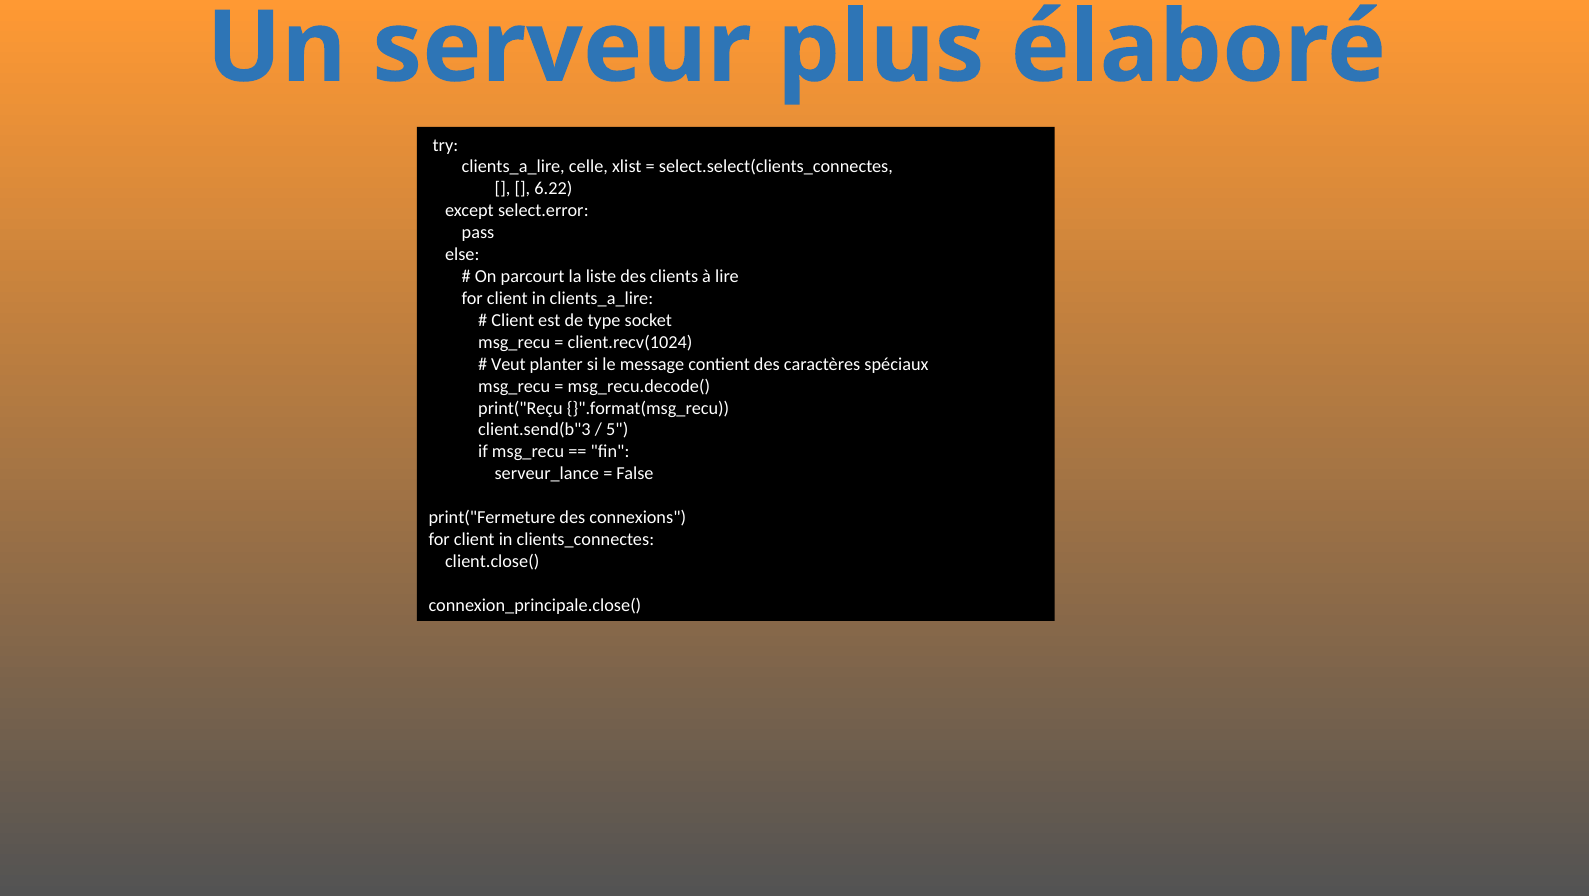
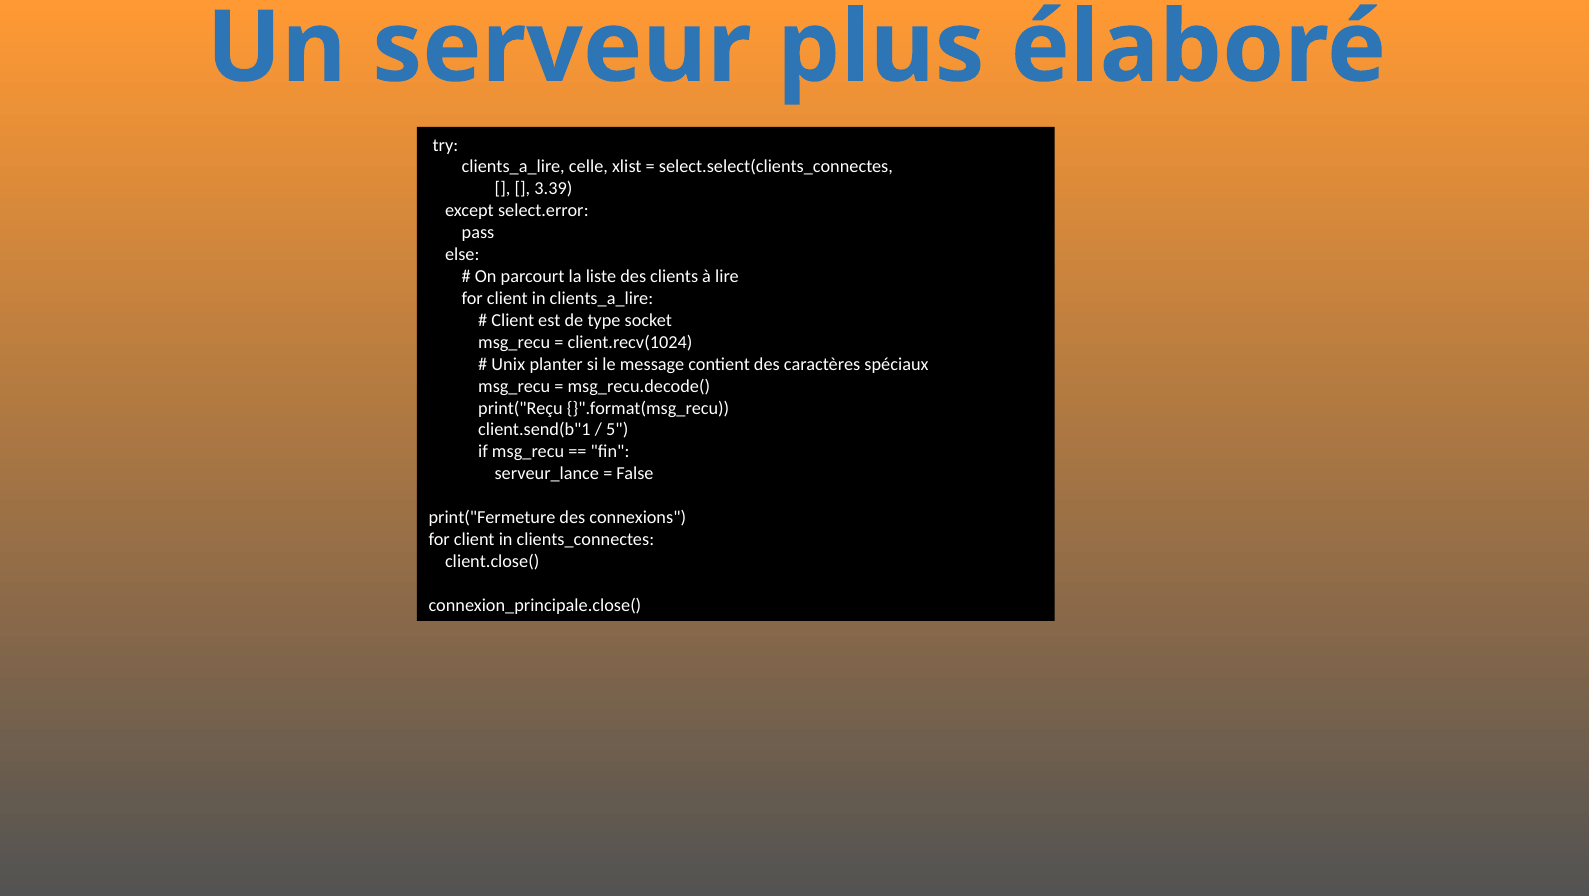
6.22: 6.22 -> 3.39 (553, 189)
Veut: Veut -> Unix (508, 364)
client.send(b"3: client.send(b"3 -> client.send(b"1 (534, 430)
